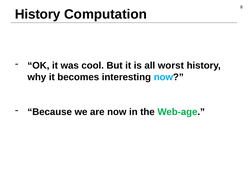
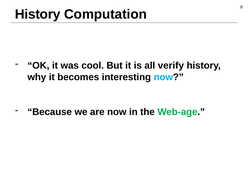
worst: worst -> verify (171, 66)
